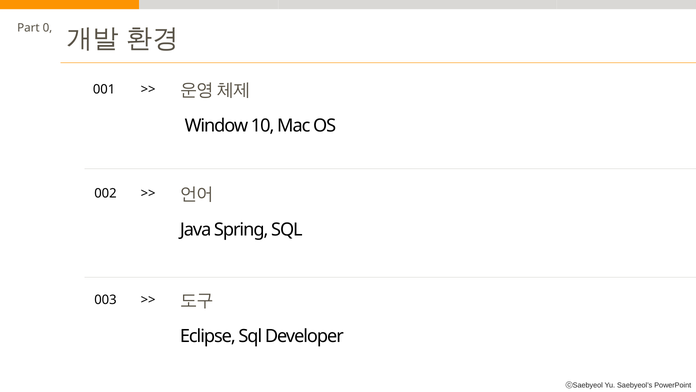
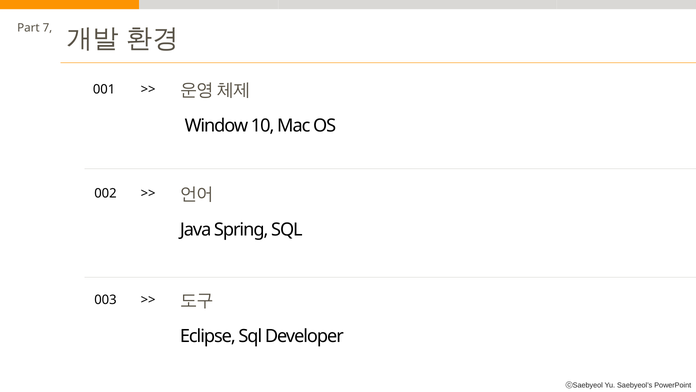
0: 0 -> 7 (47, 28)
